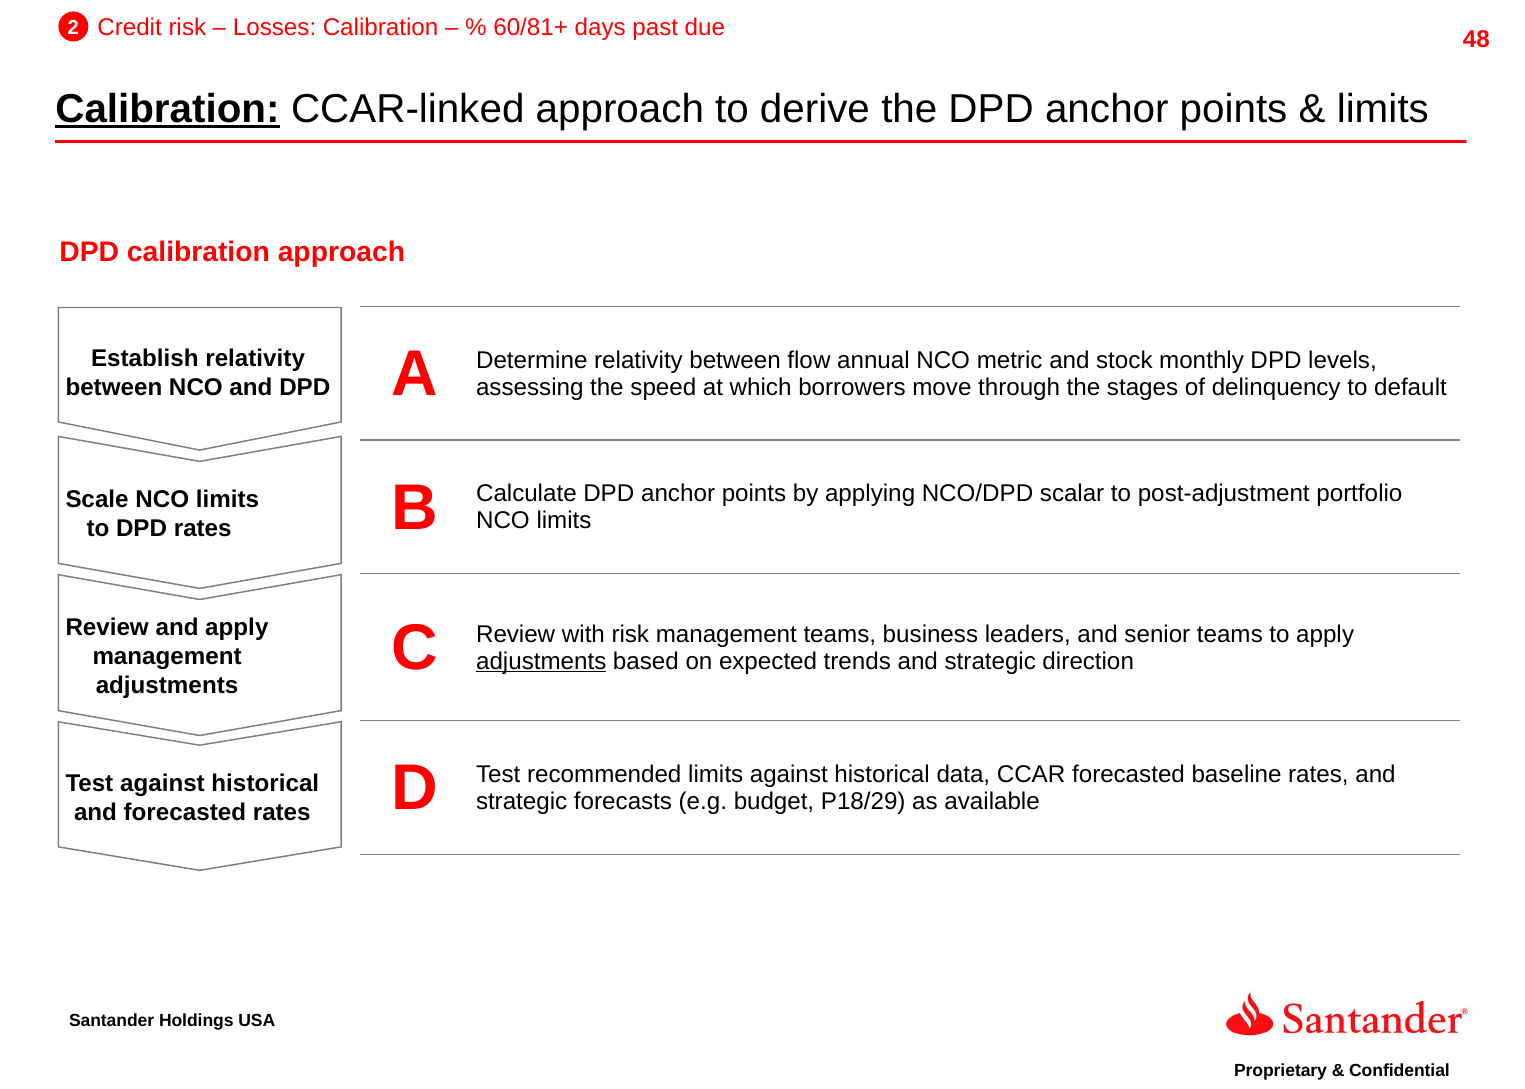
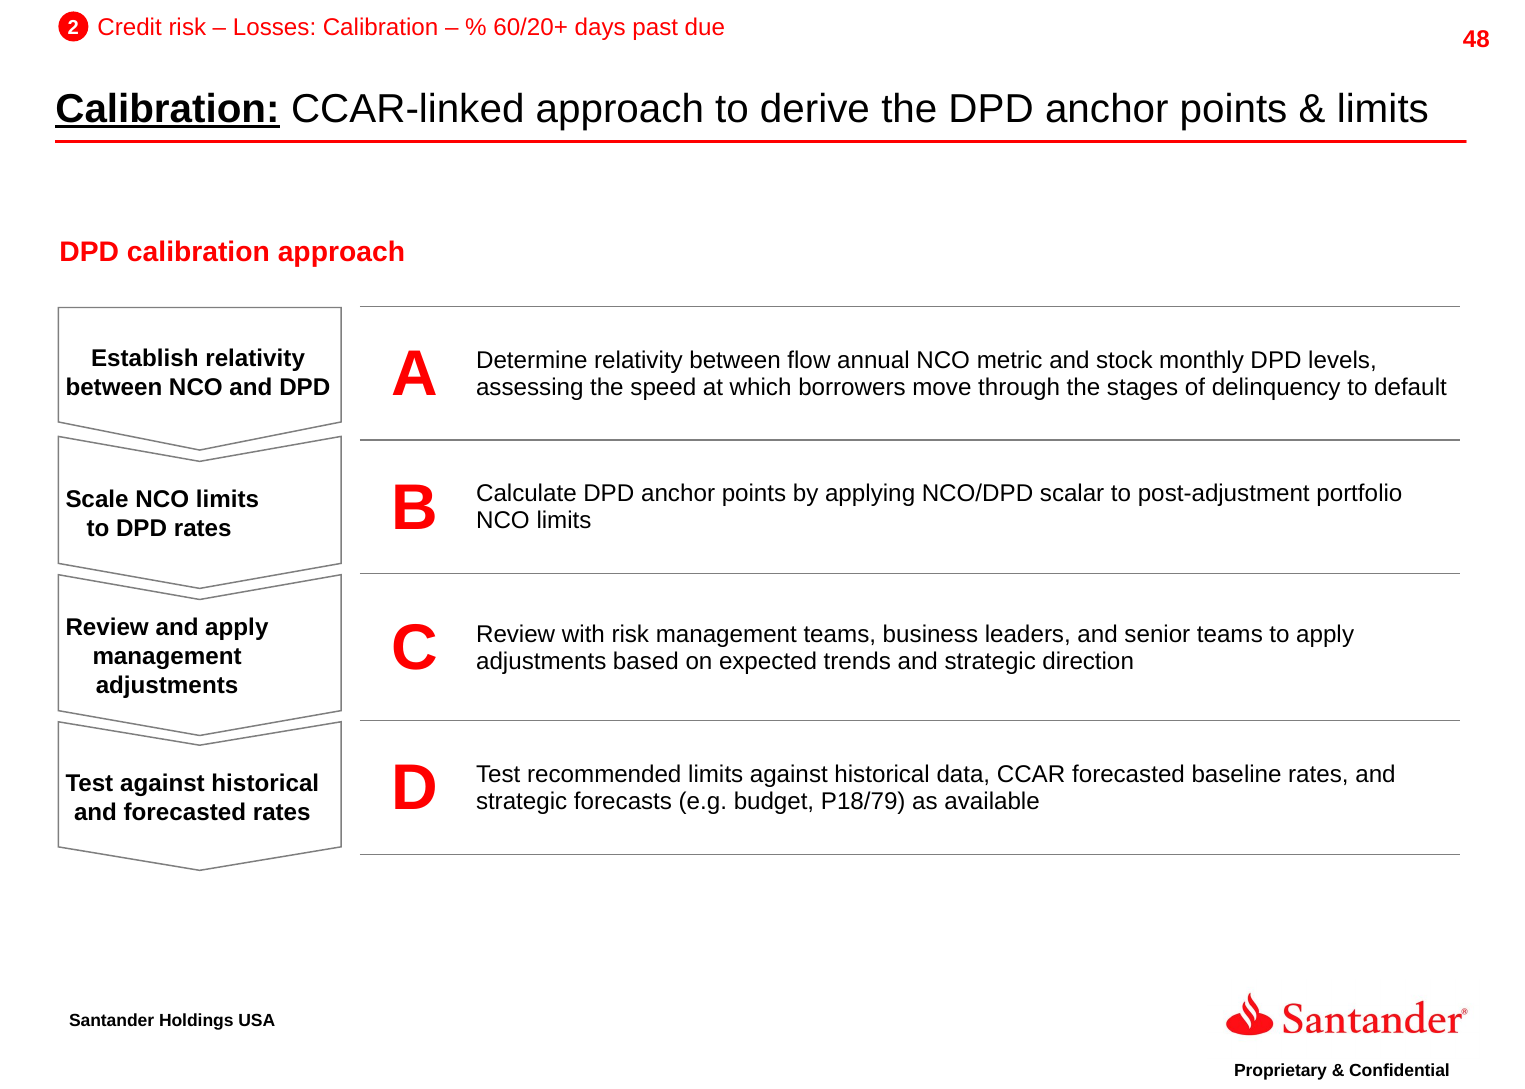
60/81+: 60/81+ -> 60/20+ (531, 28)
adjustments underline: present -> none (541, 661)
P18/29: P18/29 -> P18/79 (863, 802)
